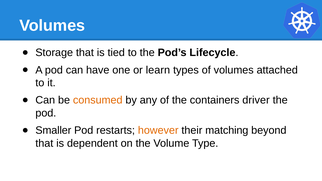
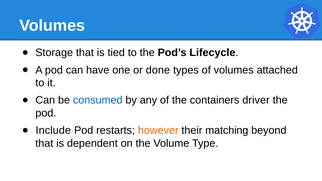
learn: learn -> done (158, 70)
consumed colour: orange -> blue (98, 100)
Smaller: Smaller -> Include (53, 131)
